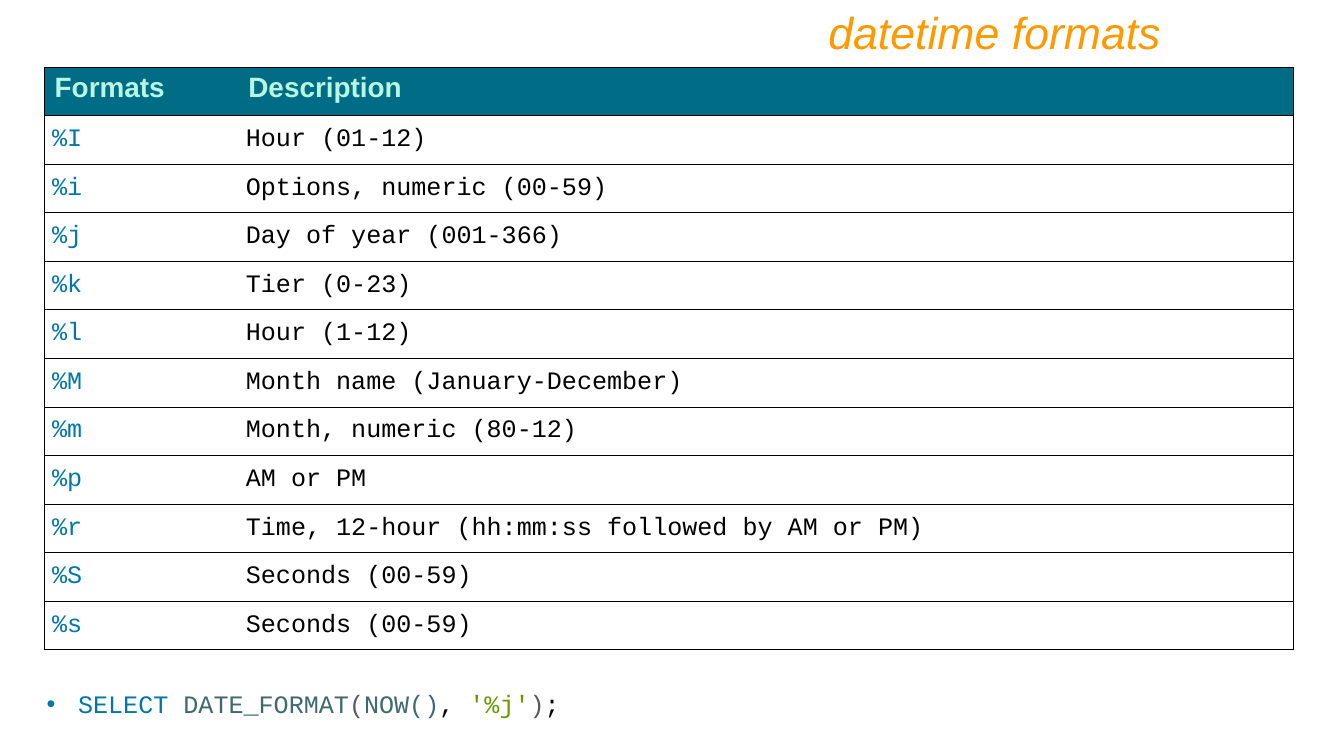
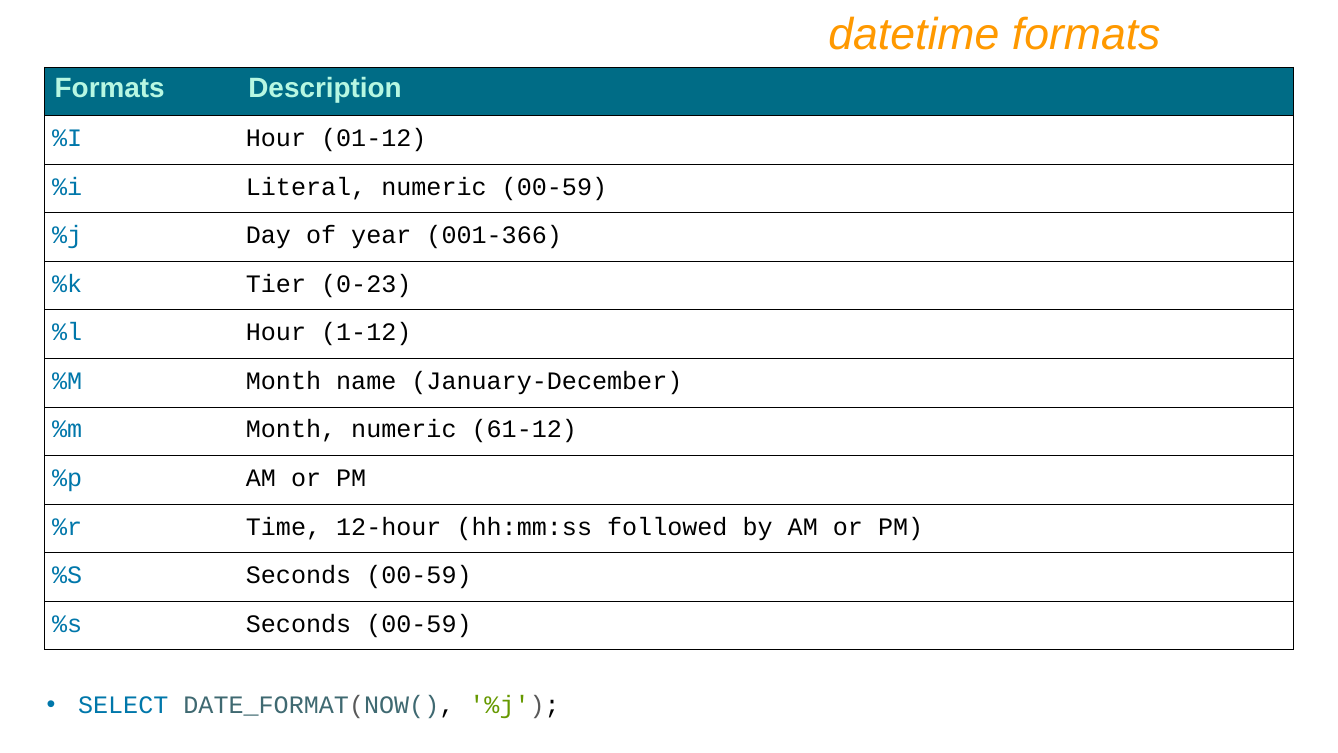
Options: Options -> Literal (306, 187)
80-12: 80-12 -> 61-12 (524, 429)
